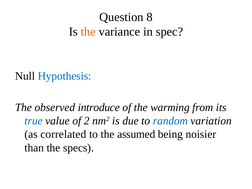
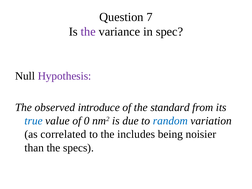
8: 8 -> 7 (150, 17)
the colour: orange -> purple (88, 32)
Hypothesis colour: blue -> purple (65, 76)
warming: warming -> standard (170, 107)
2: 2 -> 0 (87, 121)
assumed: assumed -> includes (136, 134)
